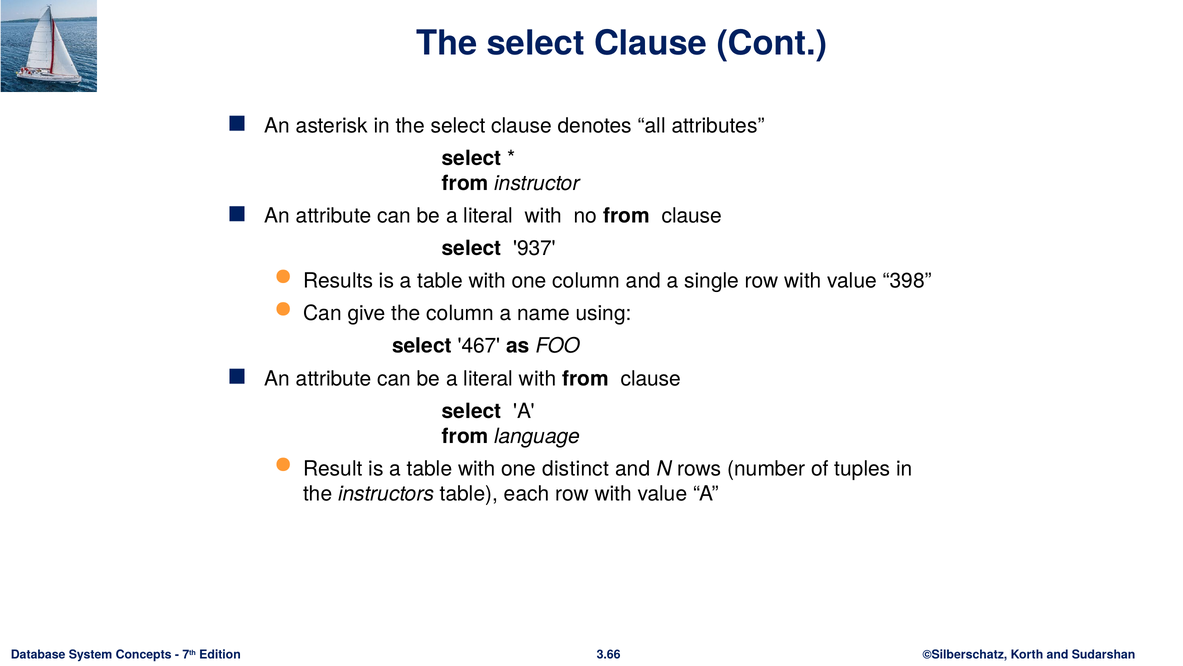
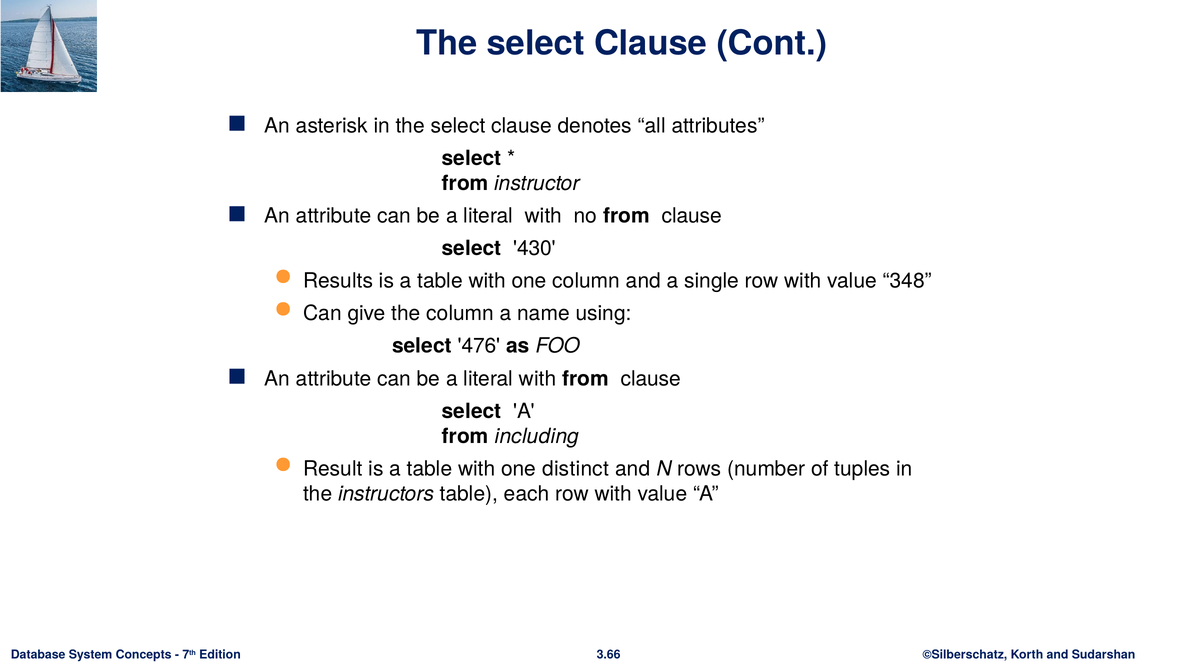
937: 937 -> 430 (535, 248)
398: 398 -> 348 (907, 281)
467: 467 -> 476 (479, 346)
language: language -> including (537, 436)
